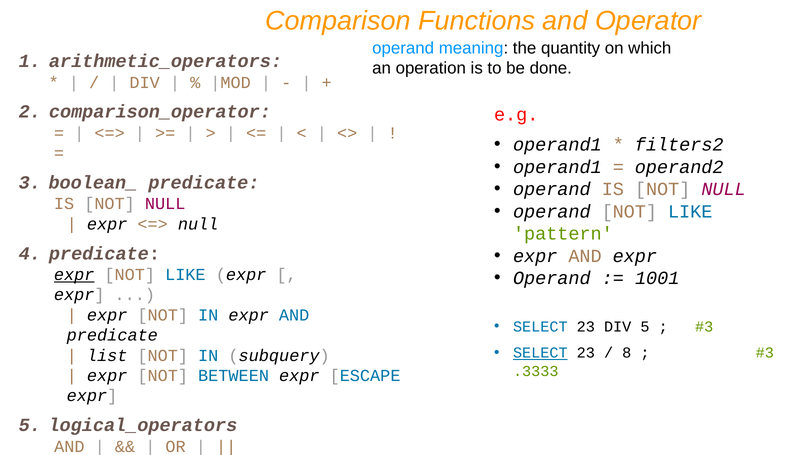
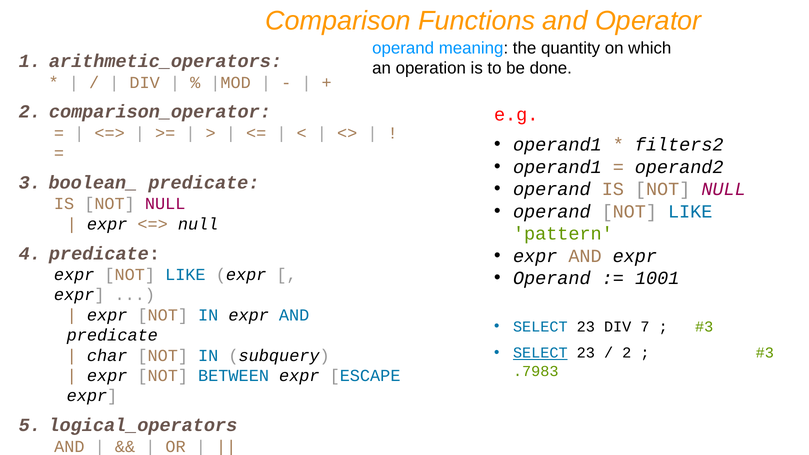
expr underline: present -> none (74, 275)
DIV 5: 5 -> 7 (645, 327)
8: 8 -> 2 (627, 353)
list: list -> char (107, 355)
.3333: .3333 -> .7983 (536, 371)
